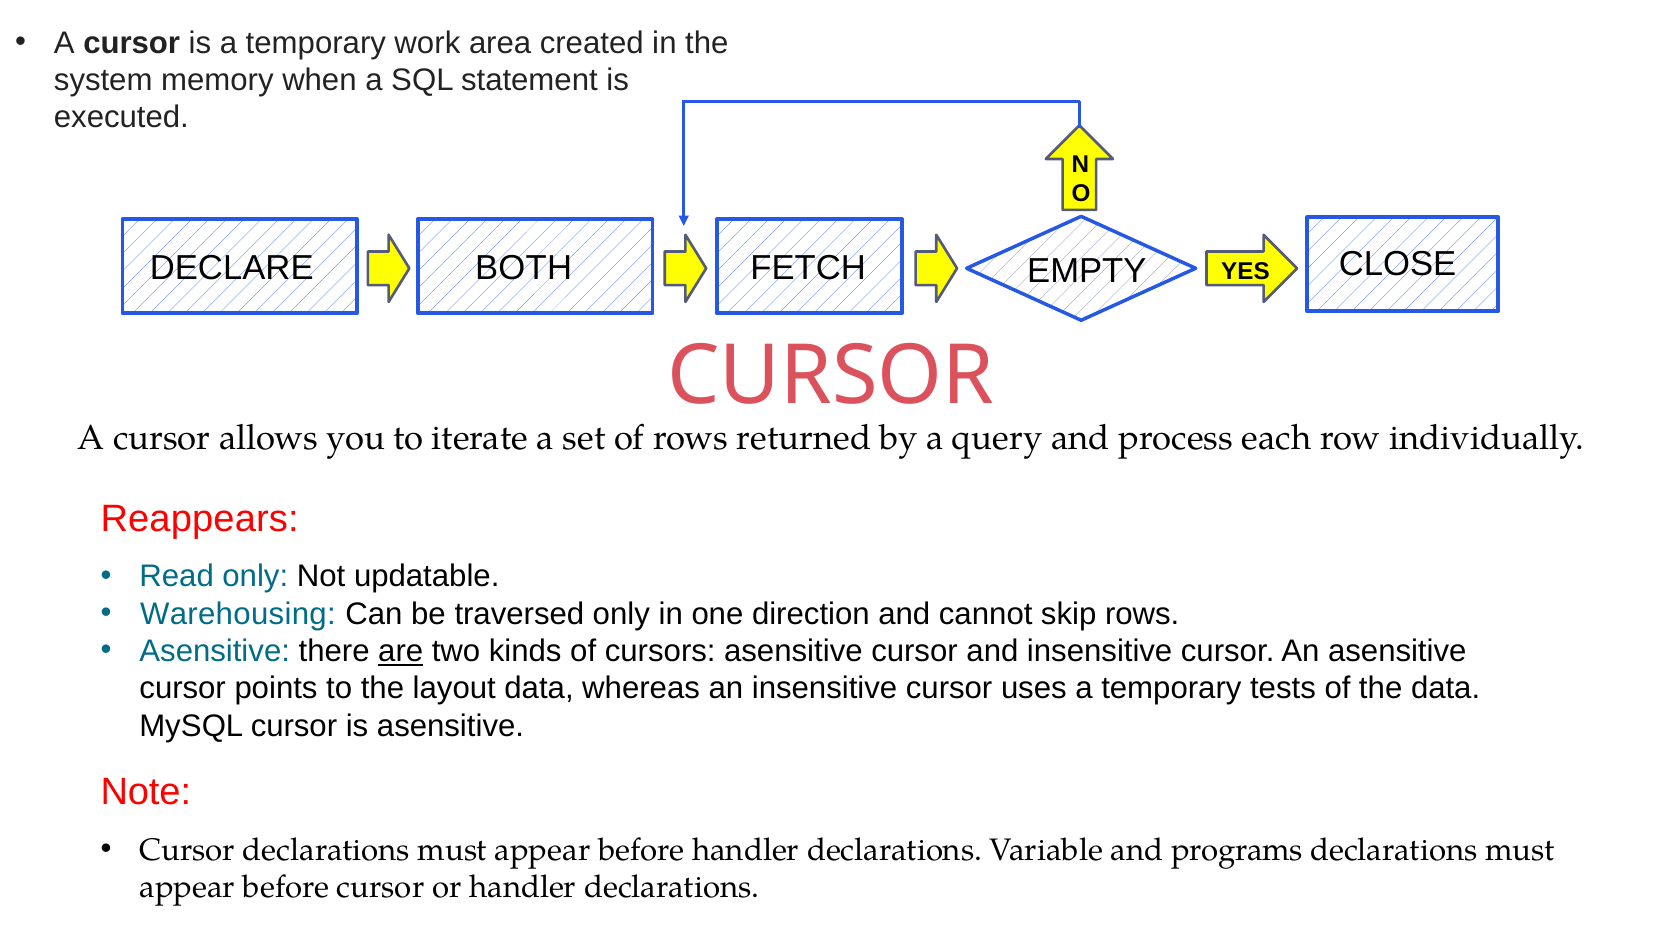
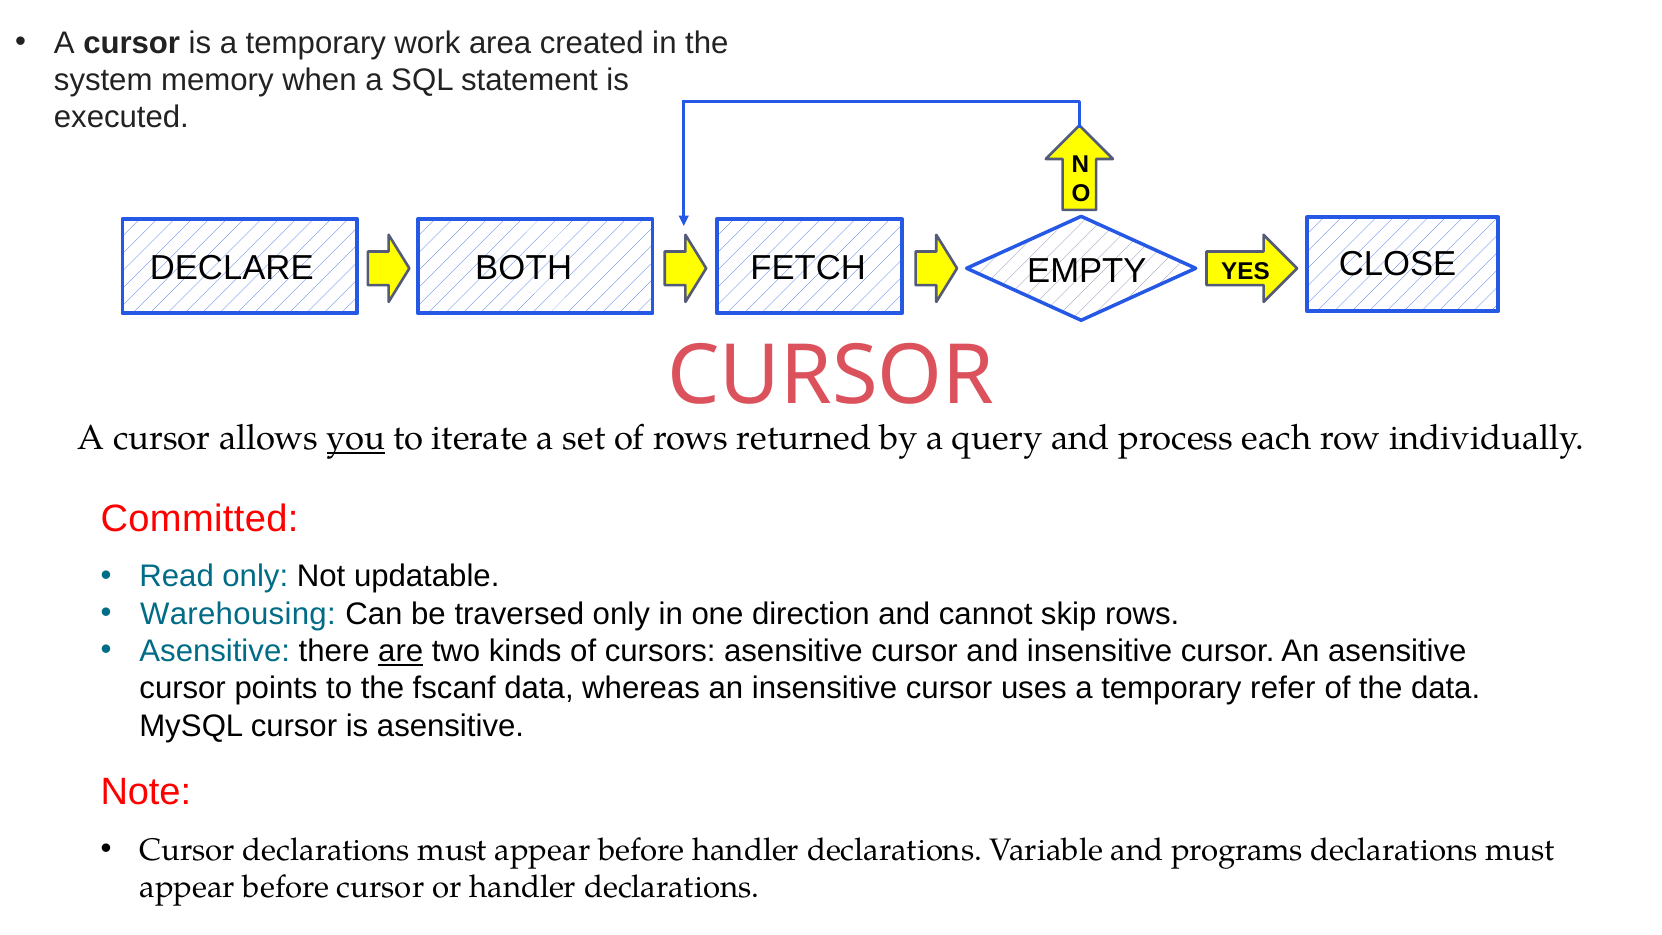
you underline: none -> present (356, 438)
Reappears: Reappears -> Committed (199, 519)
layout: layout -> fscanf (454, 689)
tests: tests -> refer (1283, 689)
